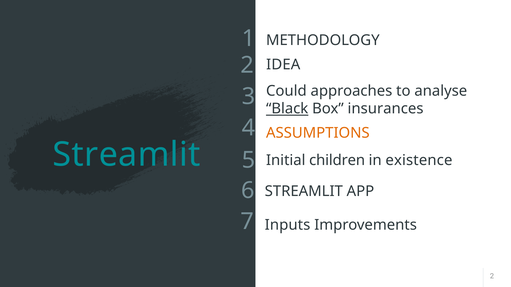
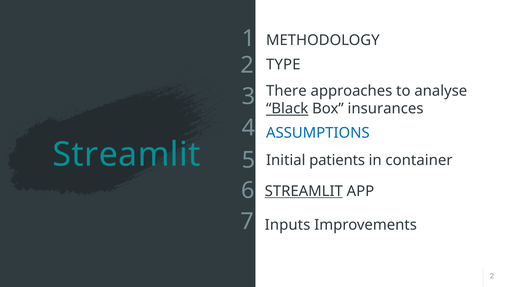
IDEA: IDEA -> TYPE (283, 65)
Could: Could -> There (286, 91)
ASSUMPTIONS colour: orange -> blue (318, 133)
children: children -> patients (337, 160)
existence: existence -> container (419, 160)
STREAMLIT underline: none -> present (304, 192)
